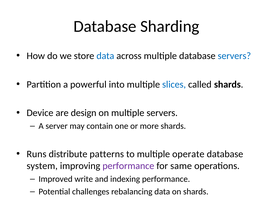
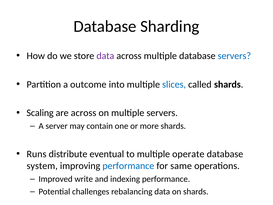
data colour: blue -> purple (105, 56)
powerful: powerful -> outcome (88, 84)
Device: Device -> Scaling (40, 113)
are design: design -> across (84, 113)
patterns: patterns -> eventual (107, 154)
performance colour: purple -> blue (128, 166)
